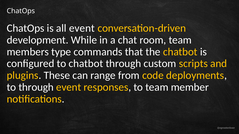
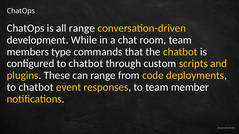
all event: event -> range (82, 28)
through: through -> chatbot (36, 87)
